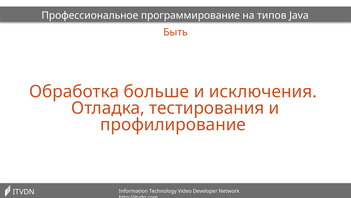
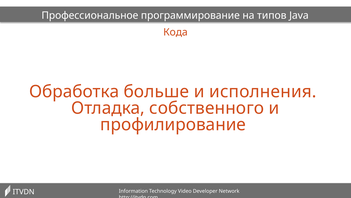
Быть: Быть -> Кода (175, 32)
исключения: исключения -> исполнения (263, 91)
тестирования: тестирования -> собственного (207, 108)
